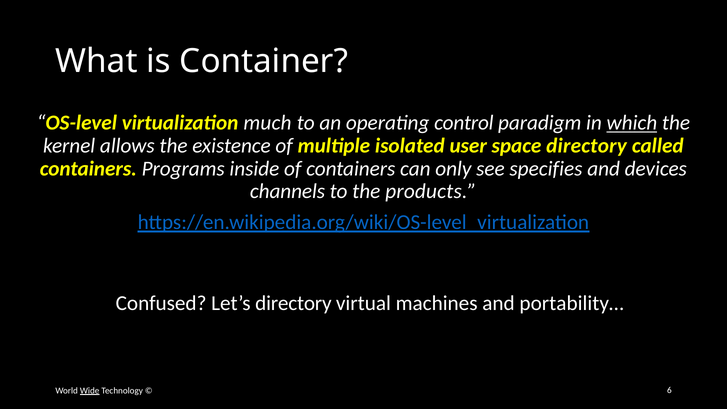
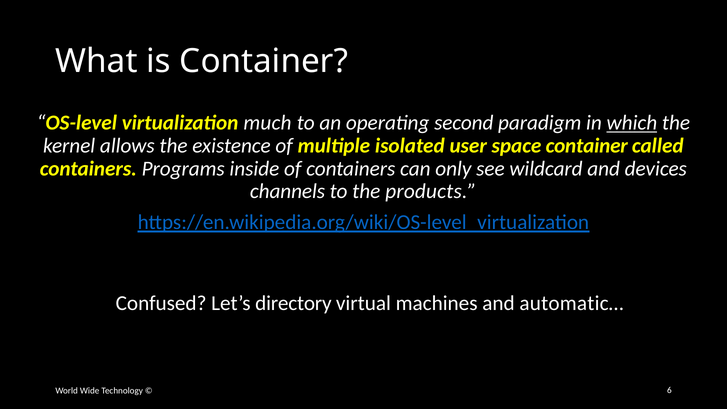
control: control -> second (464, 123)
space directory: directory -> container (587, 146)
specifies: specifies -> wildcard (546, 169)
portability…: portability… -> automatic… (571, 303)
Wide underline: present -> none (90, 391)
